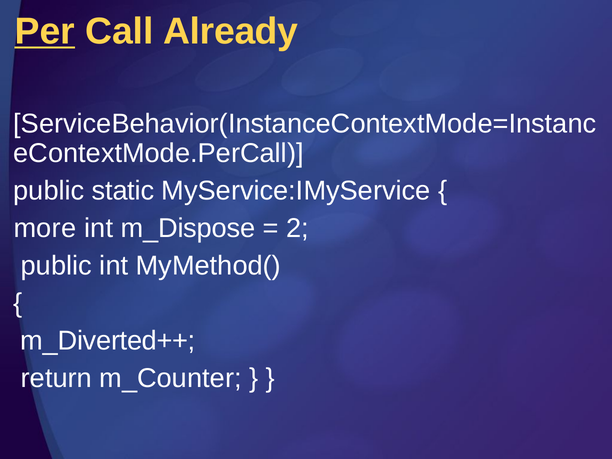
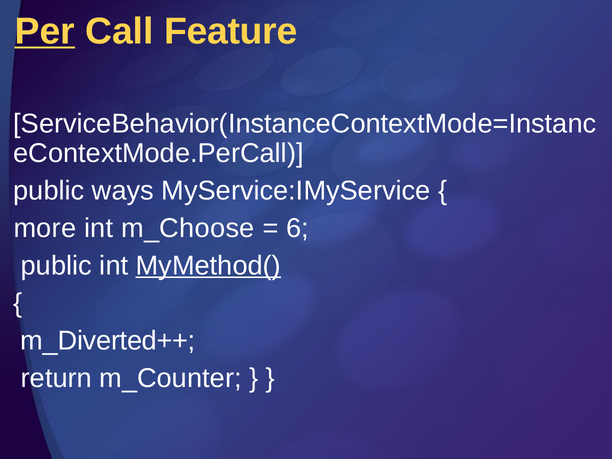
Already: Already -> Feature (231, 32)
static: static -> ways (123, 191)
m_Dispose: m_Dispose -> m_Choose (188, 228)
2: 2 -> 6 (298, 228)
MyMethod( underline: none -> present (208, 266)
